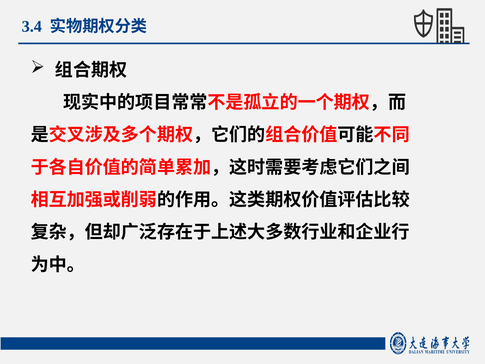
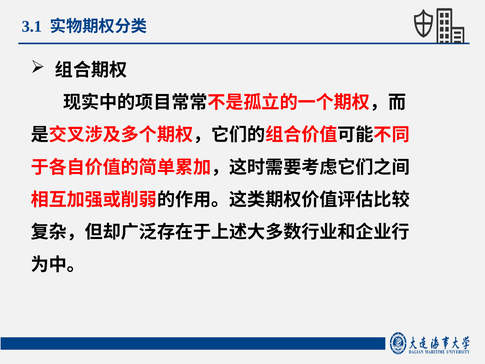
3.4: 3.4 -> 3.1 (32, 27)
